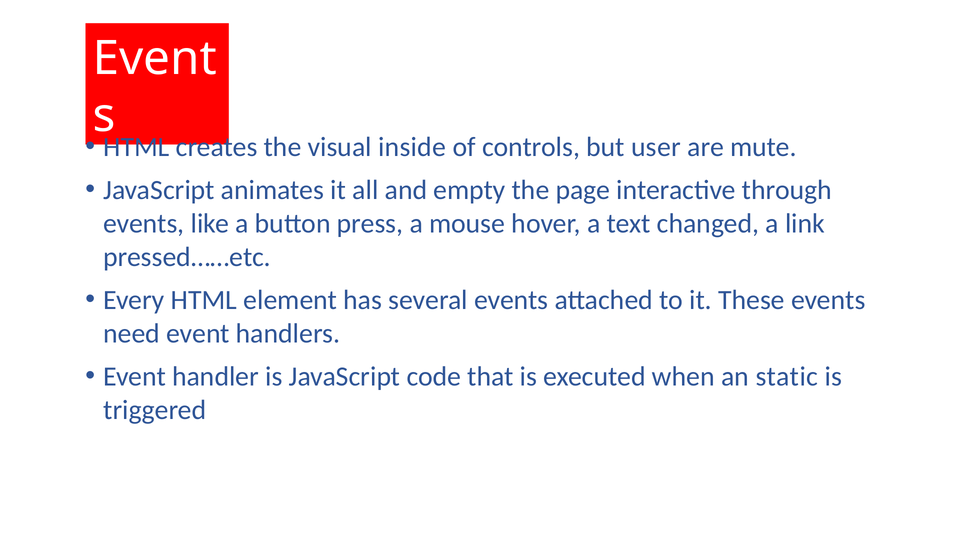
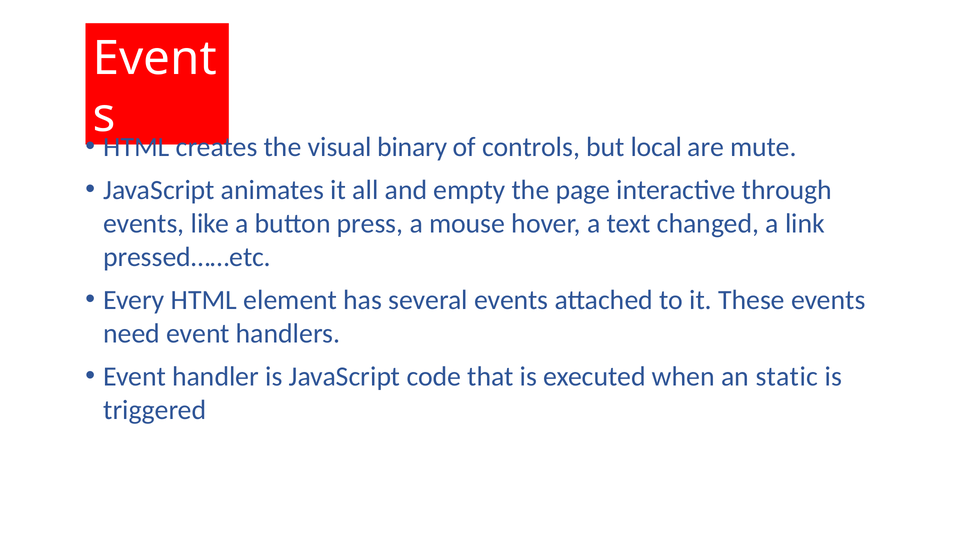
inside: inside -> binary (412, 147)
user: user -> local (656, 147)
